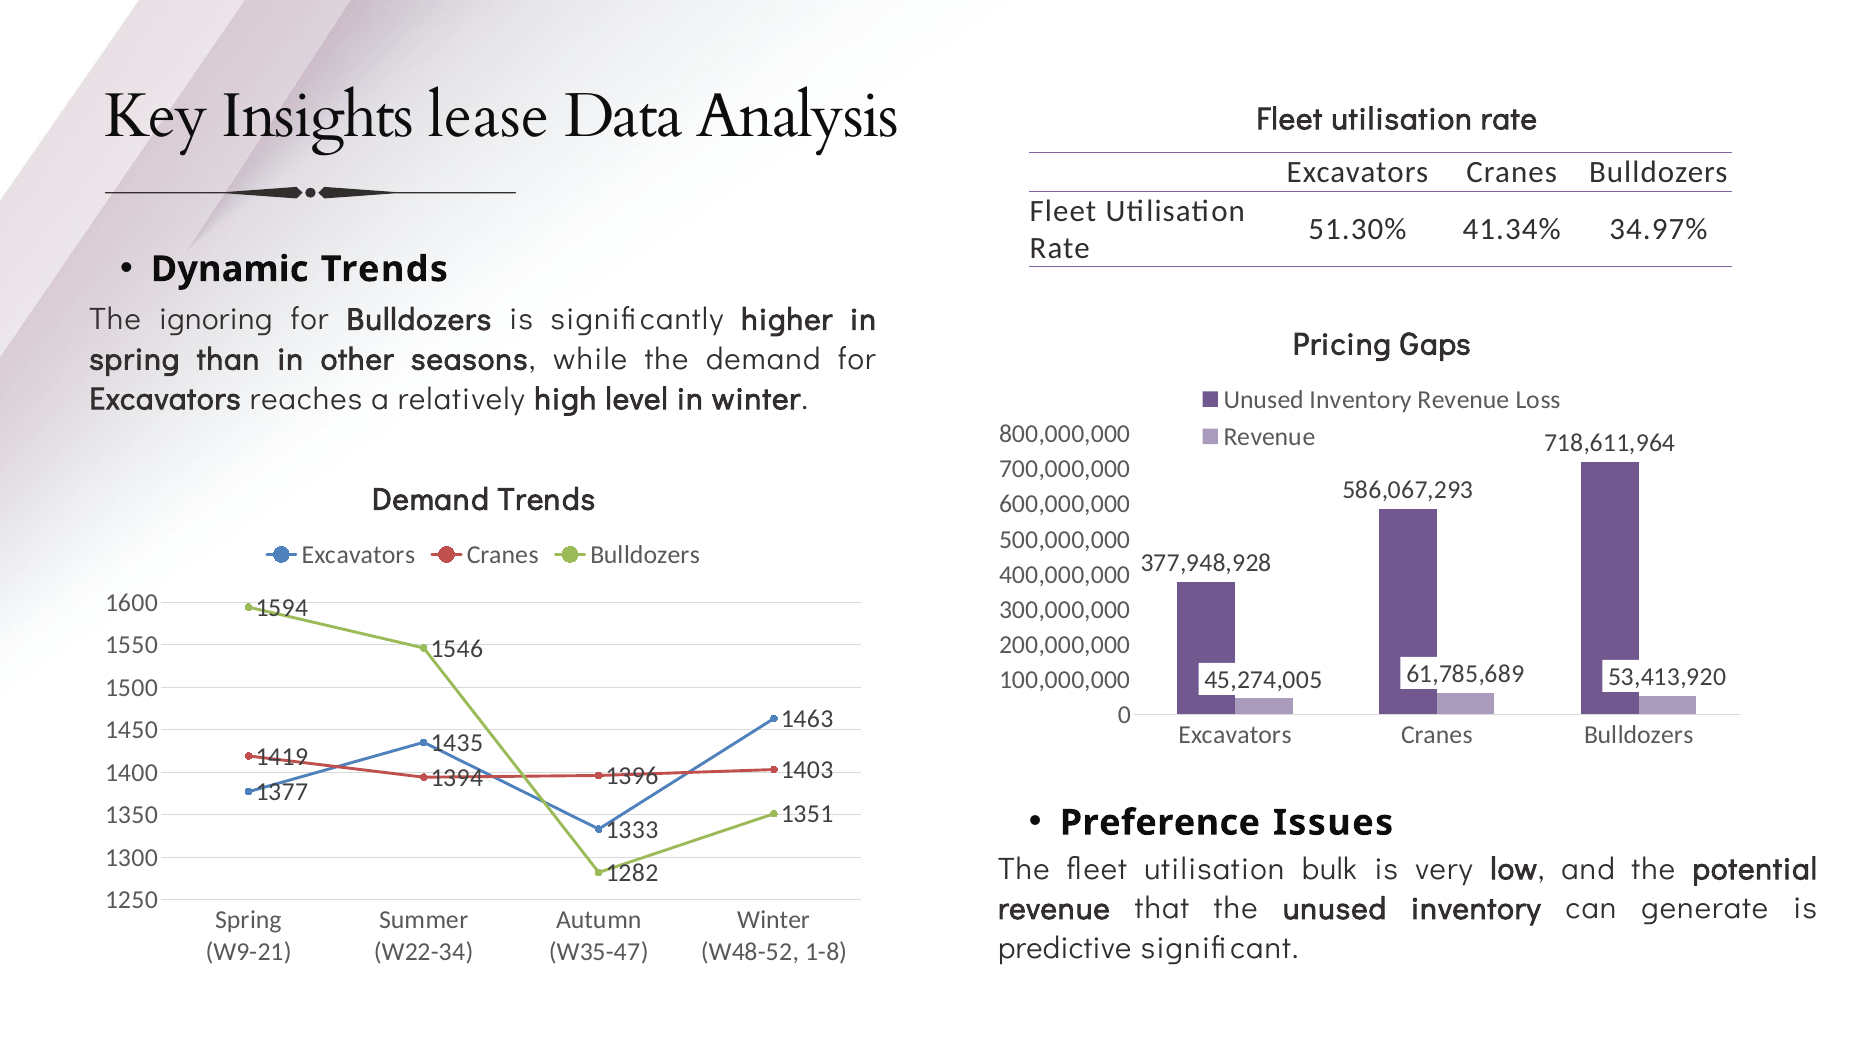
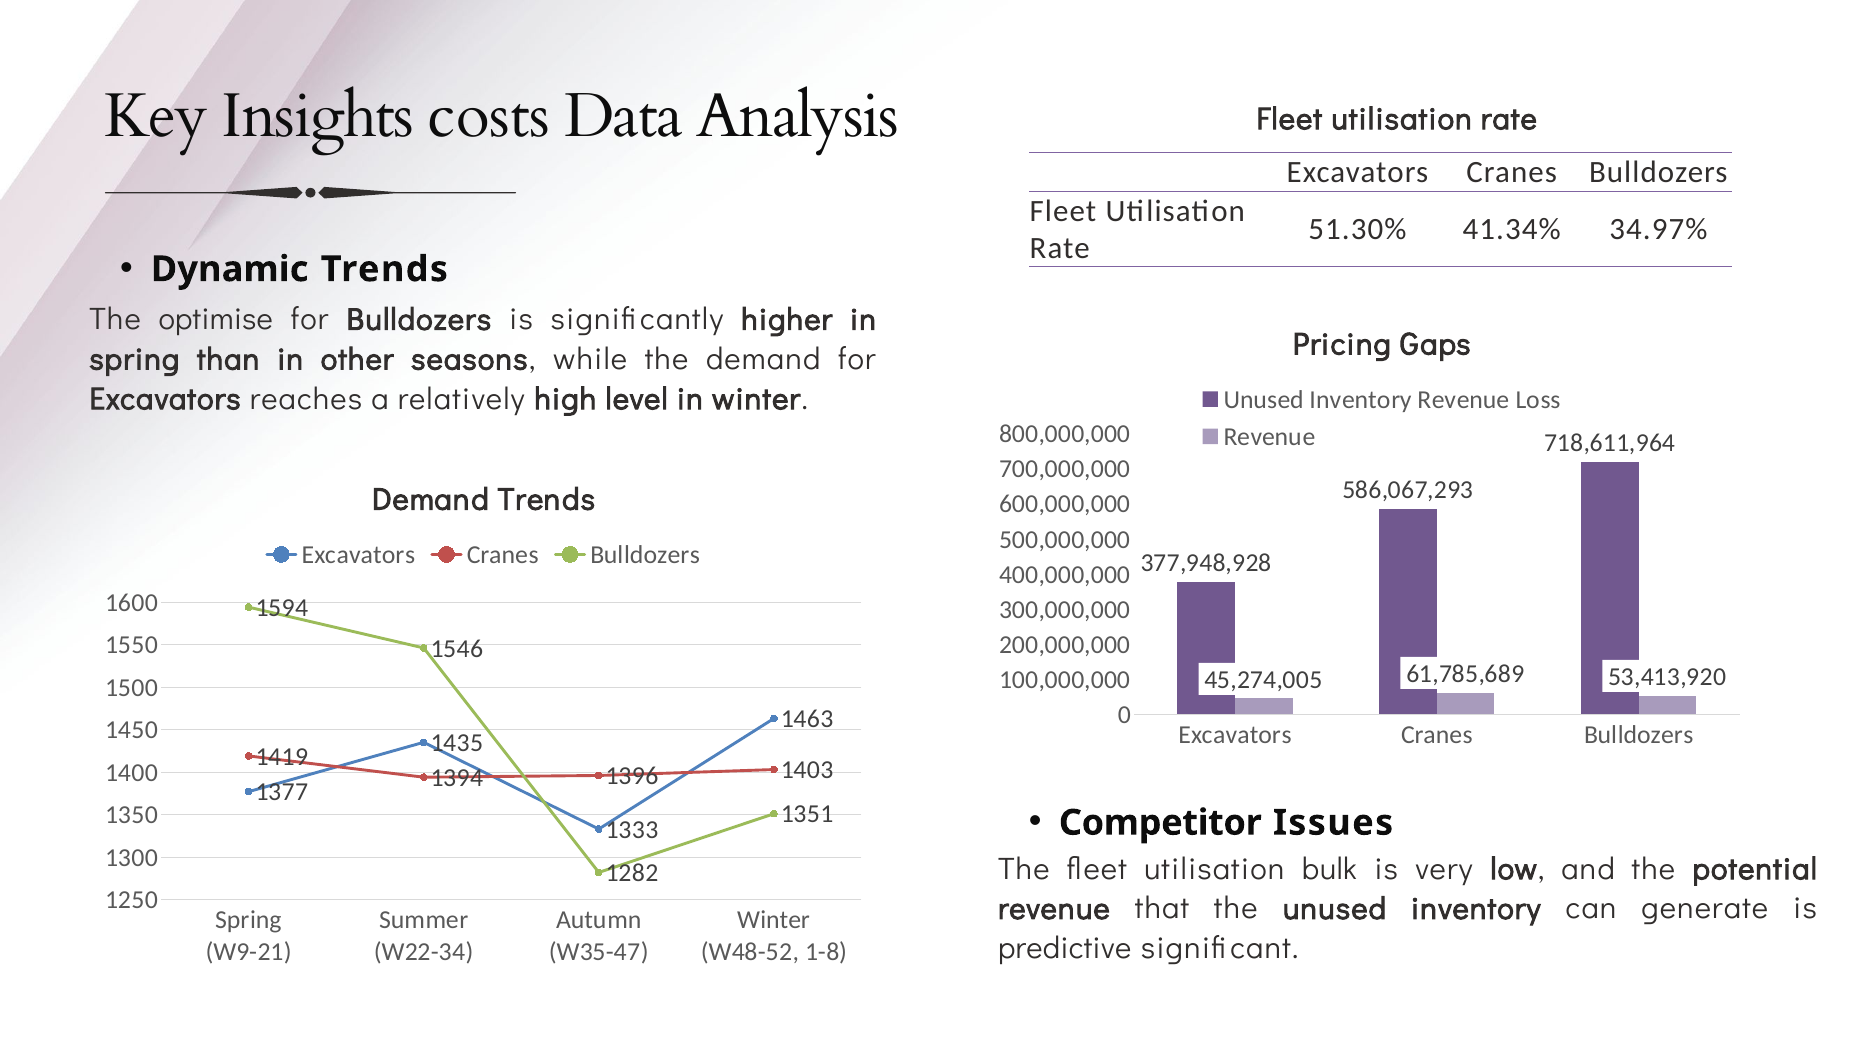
lease: lease -> costs (489, 116)
ignoring: ignoring -> optimise (216, 319)
Preference: Preference -> Competitor (1160, 822)
